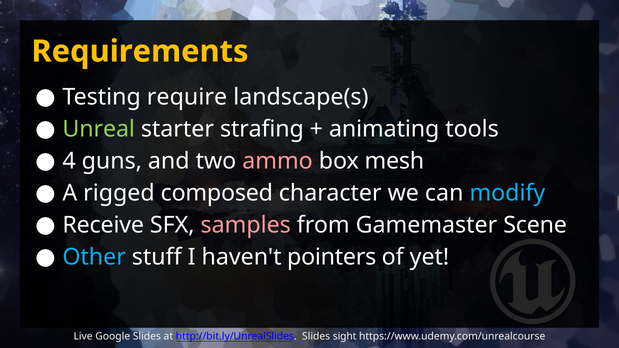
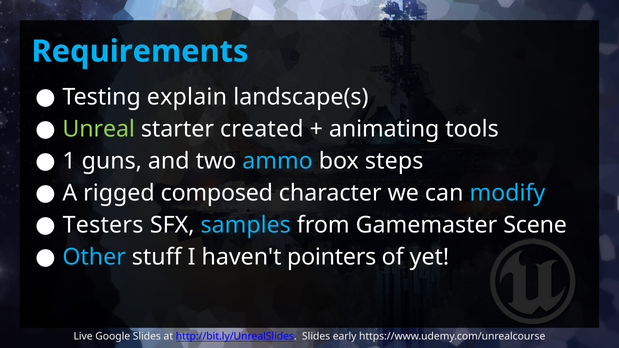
Requirements colour: yellow -> light blue (140, 51)
require: require -> explain (187, 97)
strafing: strafing -> created (262, 129)
4: 4 -> 1 (69, 161)
ammo colour: pink -> light blue (278, 161)
mesh: mesh -> steps (394, 161)
Receive: Receive -> Testers (103, 225)
samples colour: pink -> light blue (246, 225)
sight: sight -> early (345, 337)
